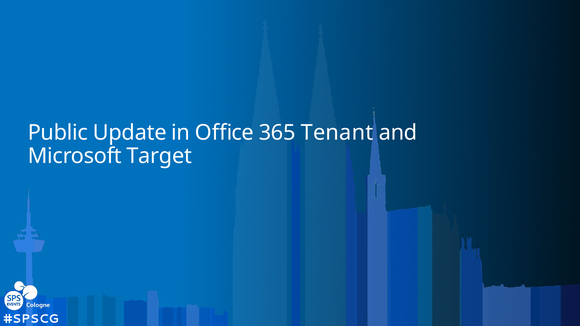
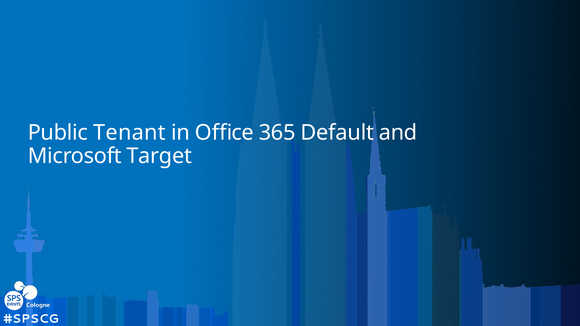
Update: Update -> Tenant (129, 133)
Tenant: Tenant -> Default (337, 133)
